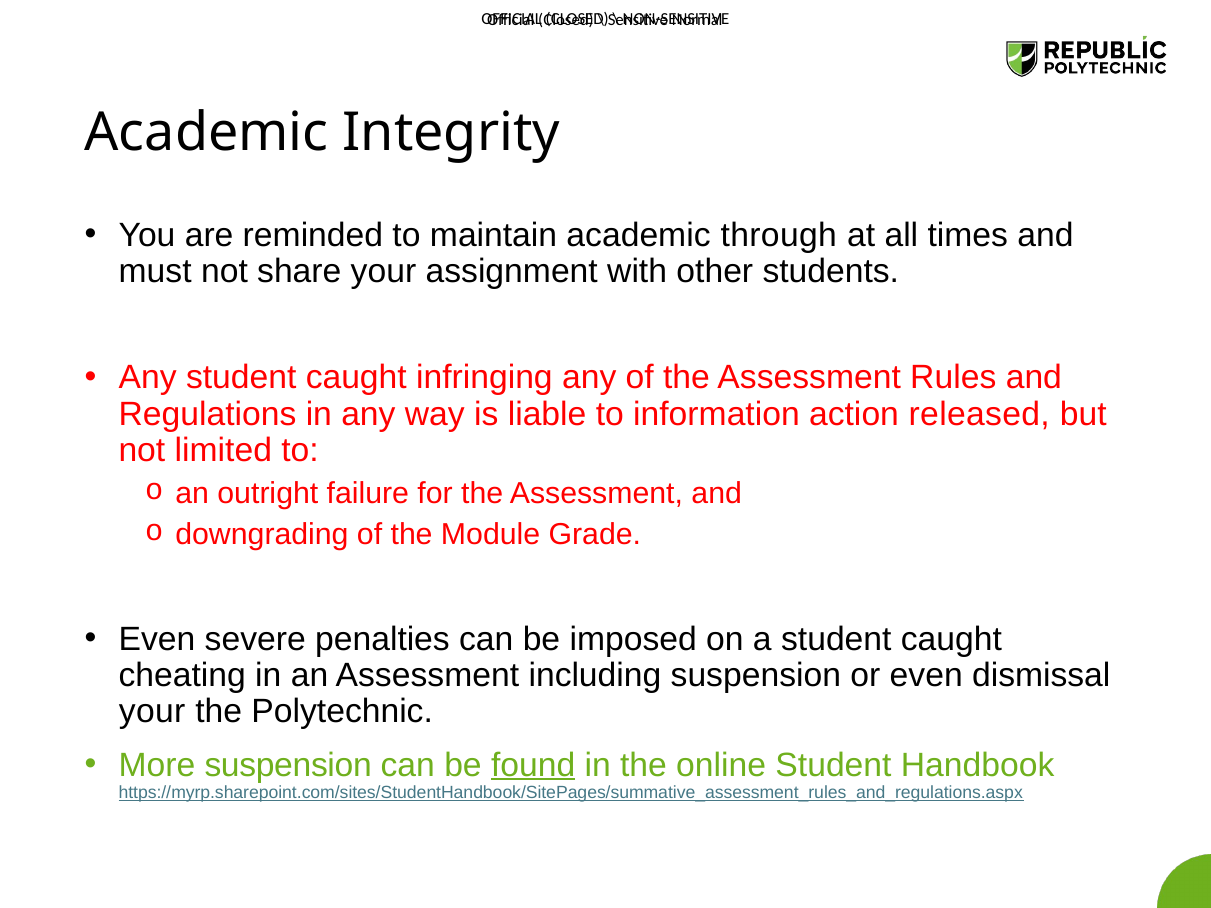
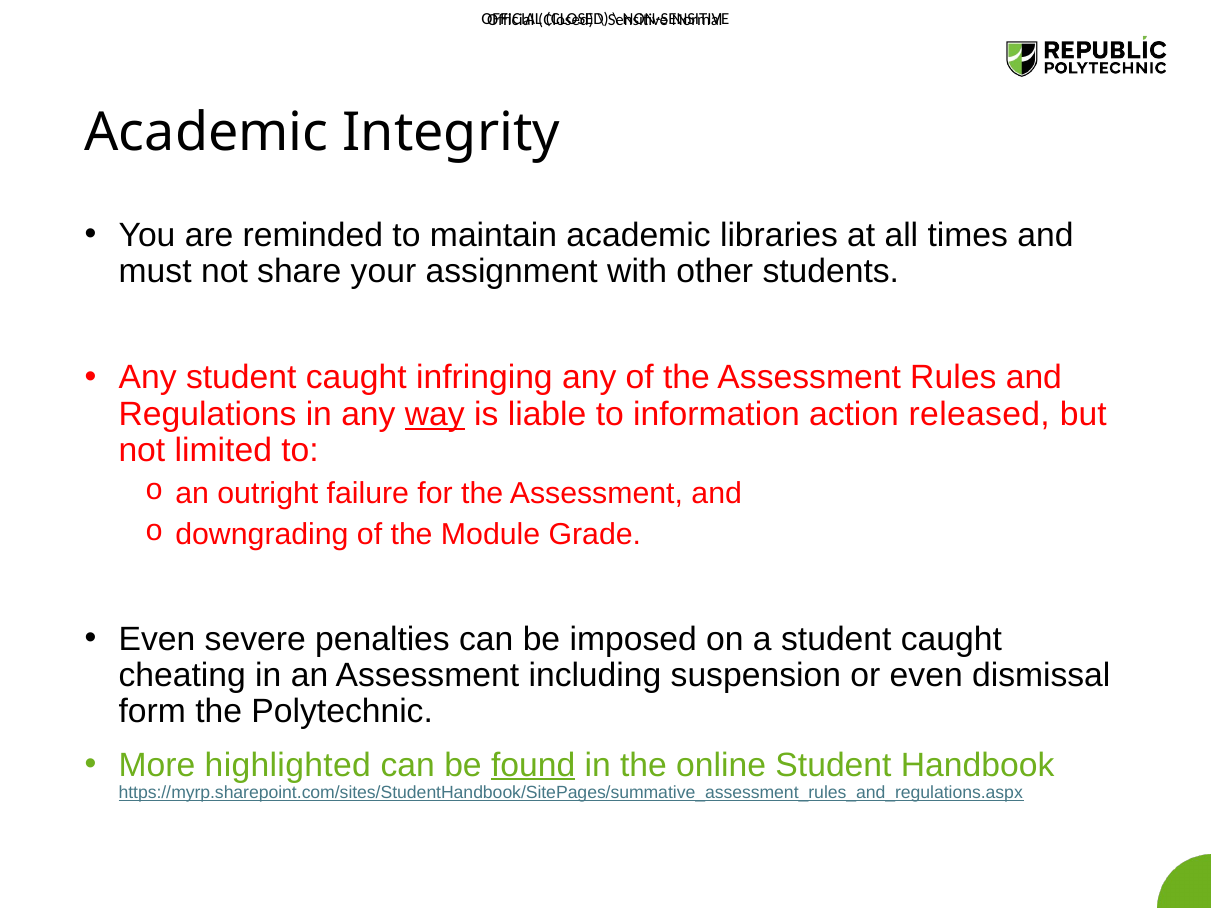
through: through -> libraries (779, 235)
way underline: none -> present (435, 414)
your: your -> form (152, 712)
More suspension: suspension -> highlighted (288, 765)
